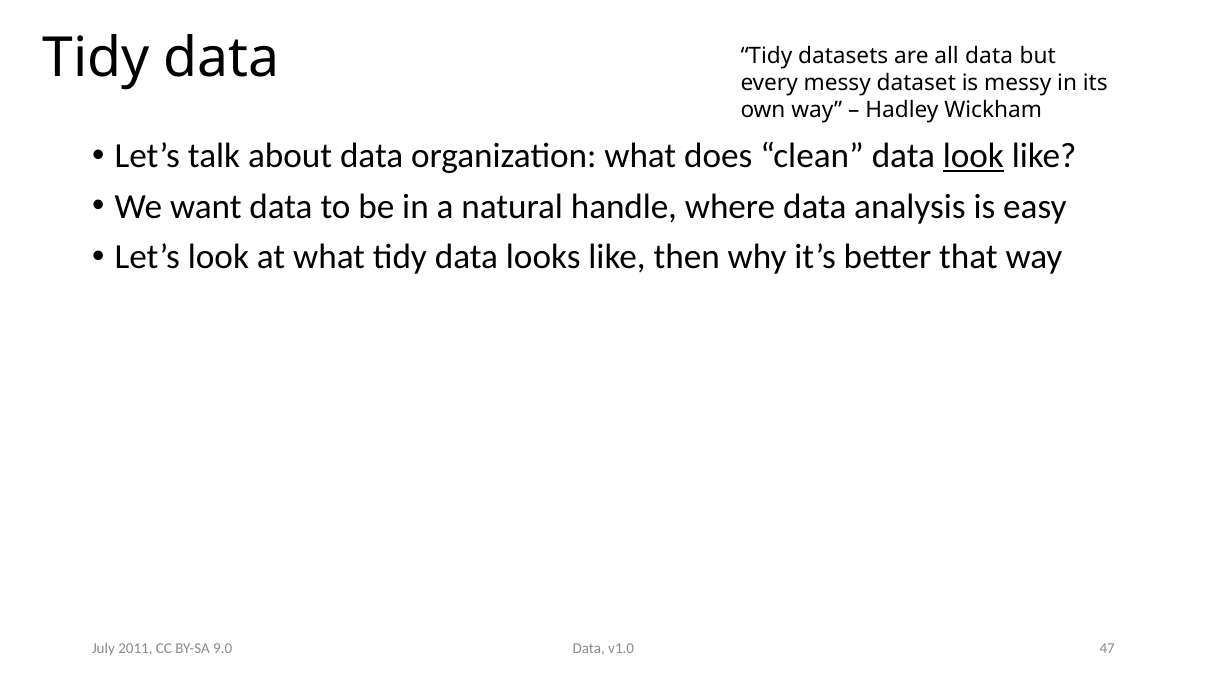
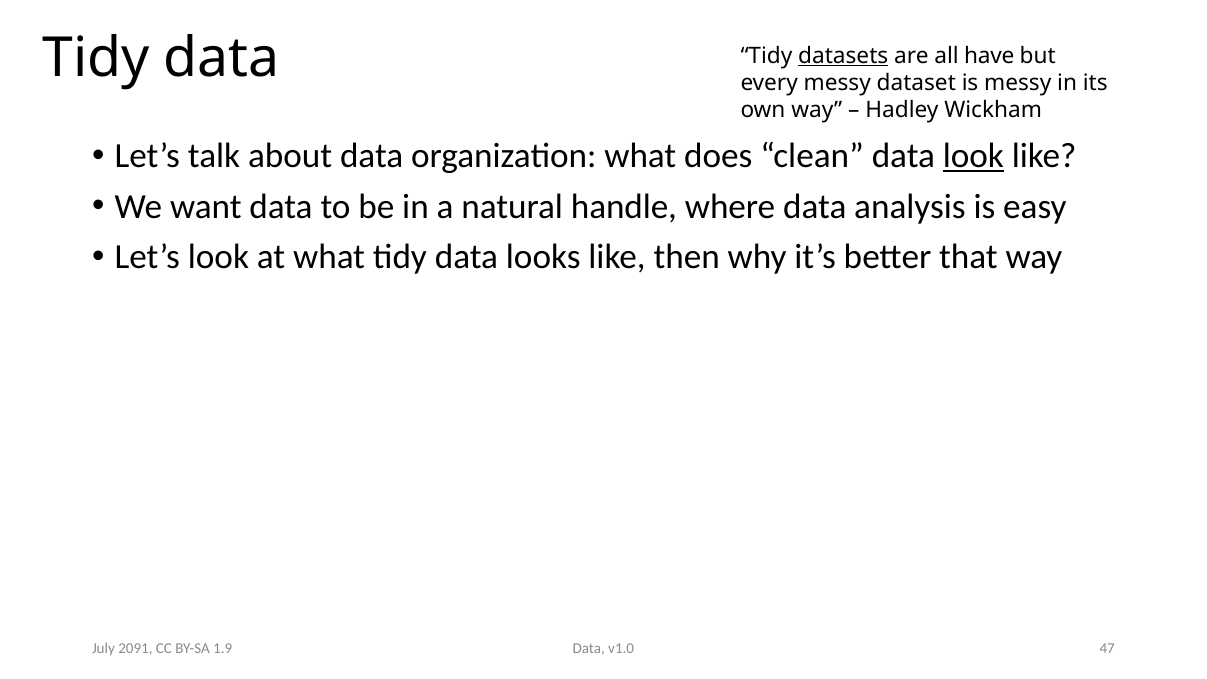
datasets underline: none -> present (843, 56)
all data: data -> have (989, 56)
2011: 2011 -> 2091 (135, 648)
9.0: 9.0 -> 1.9 (223, 648)
